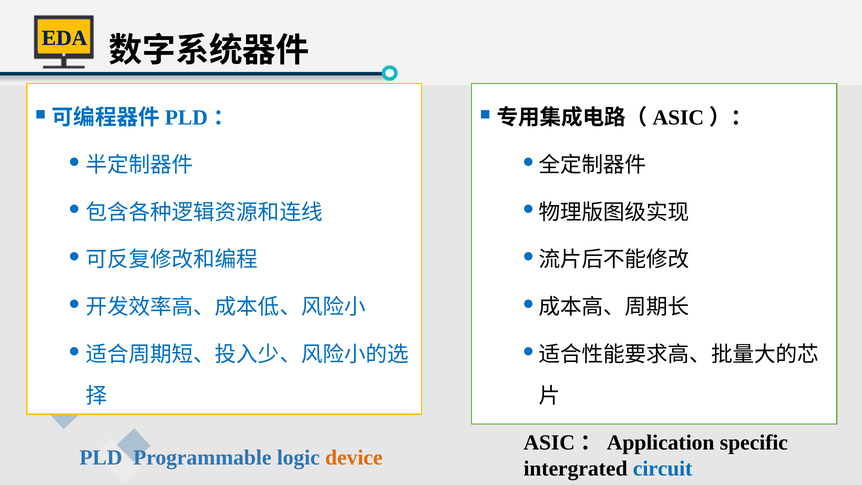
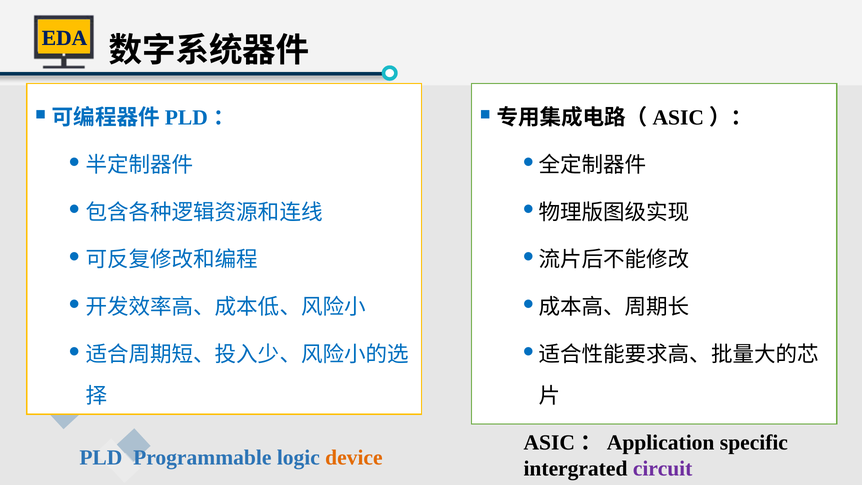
circuit colour: blue -> purple (663, 468)
